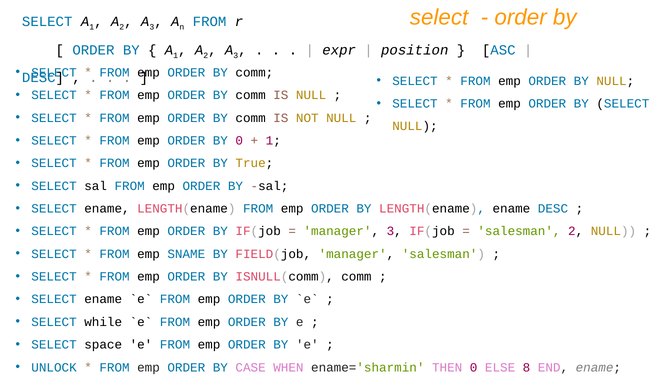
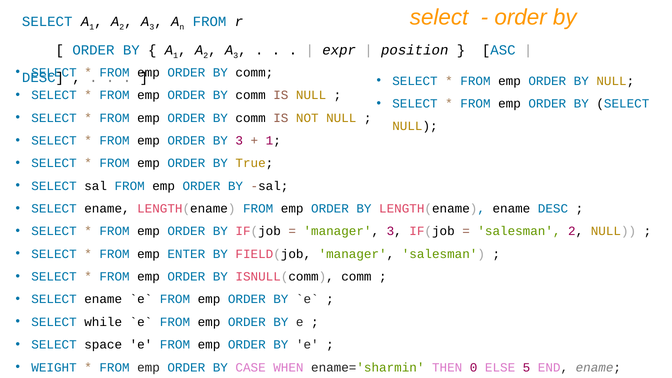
BY 0: 0 -> 3 (239, 141)
SNAME: SNAME -> ENTER (186, 254)
UNLOCK: UNLOCK -> WEIGHT (54, 367)
8: 8 -> 5 (527, 367)
